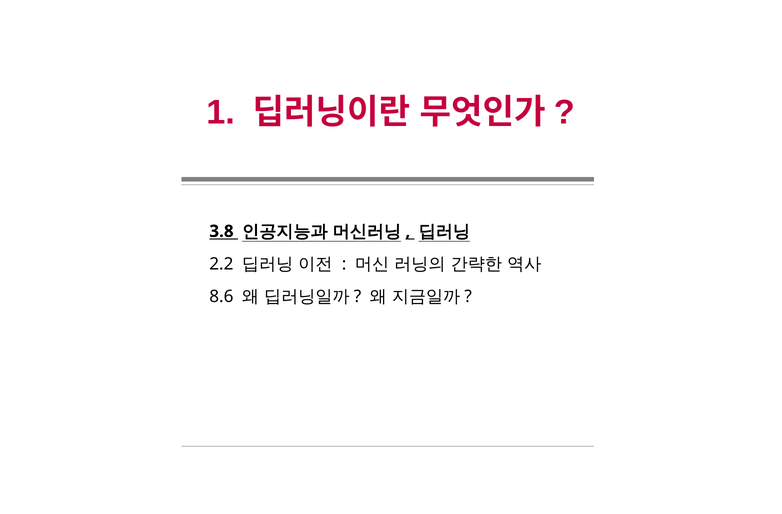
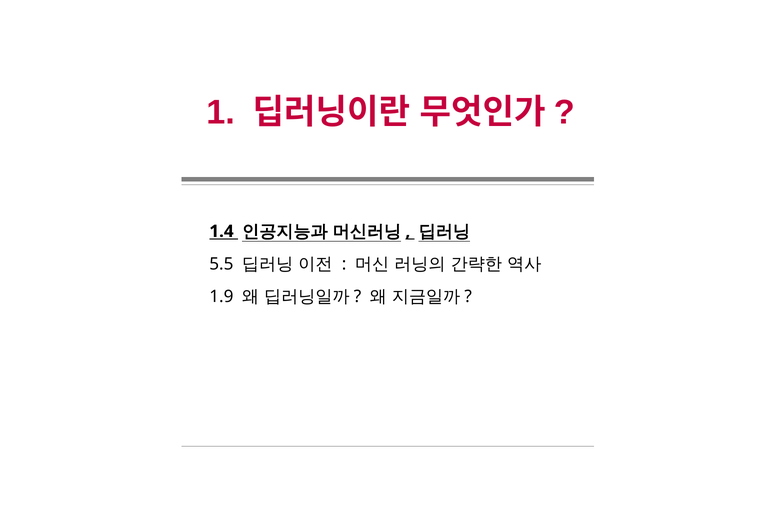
3.8: 3.8 -> 1.4 (221, 231)
2.2: 2.2 -> 5.5 (221, 264)
8.6: 8.6 -> 1.9 (221, 297)
